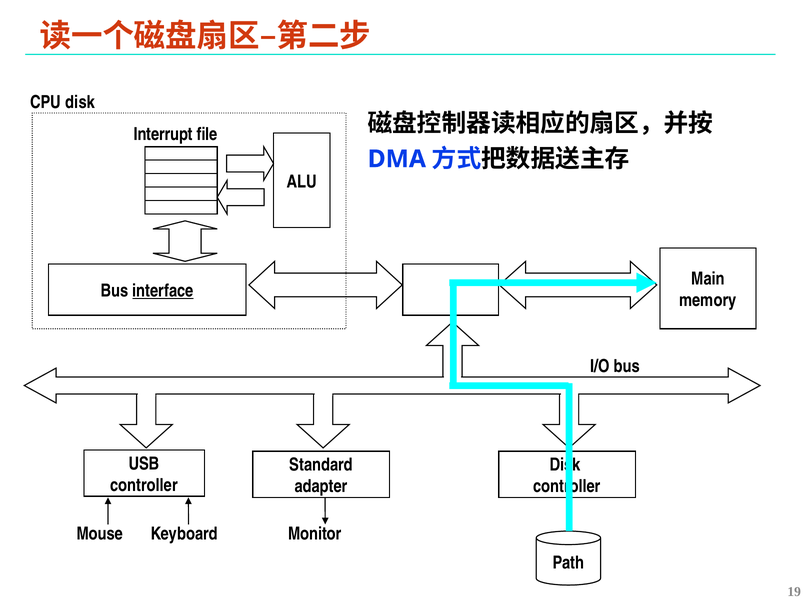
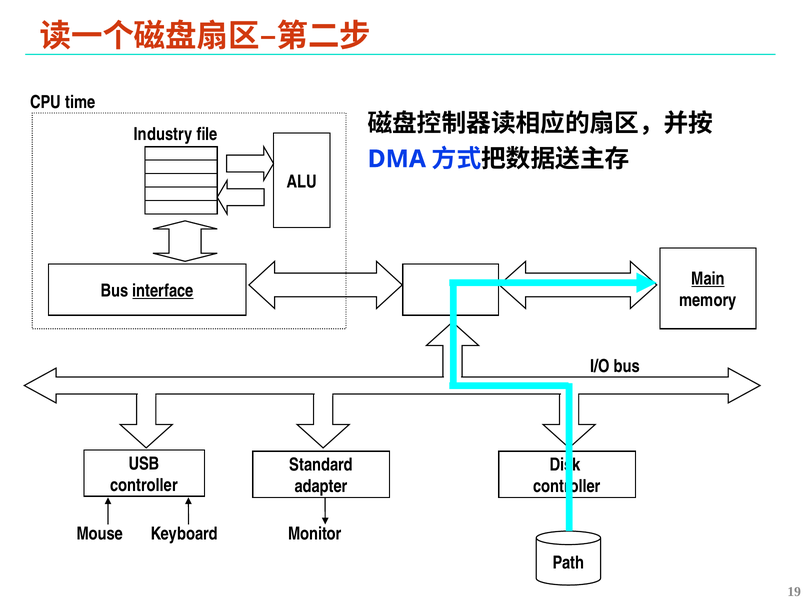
CPU disk: disk -> time (80, 102)
Interrupt: Interrupt -> Industry (163, 134)
Main underline: none -> present (708, 279)
